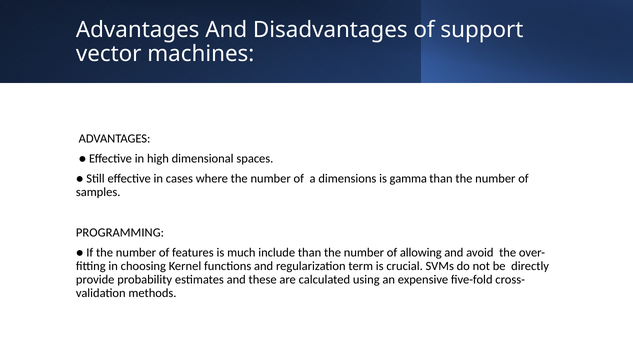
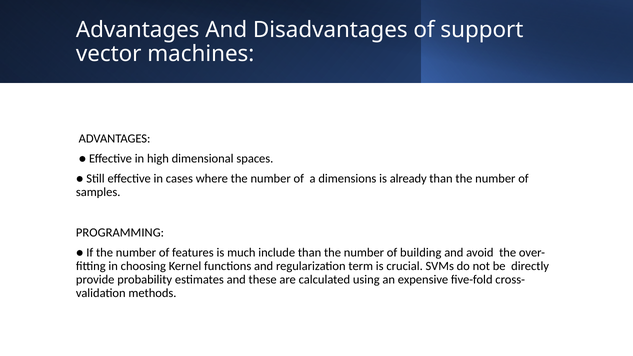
gamma: gamma -> already (408, 179)
allowing: allowing -> building (421, 253)
